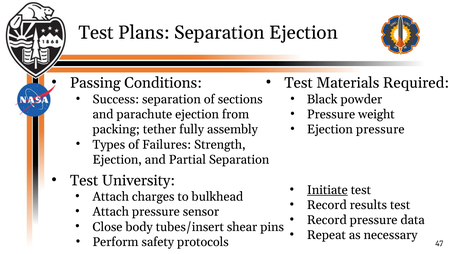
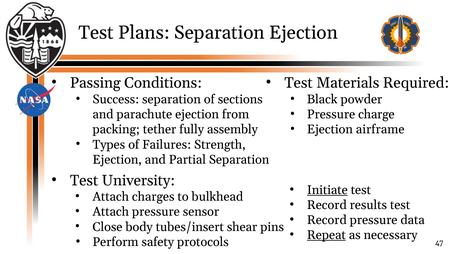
weight: weight -> charge (376, 115)
Ejection pressure: pressure -> airframe (380, 130)
Repeat underline: none -> present (326, 235)
